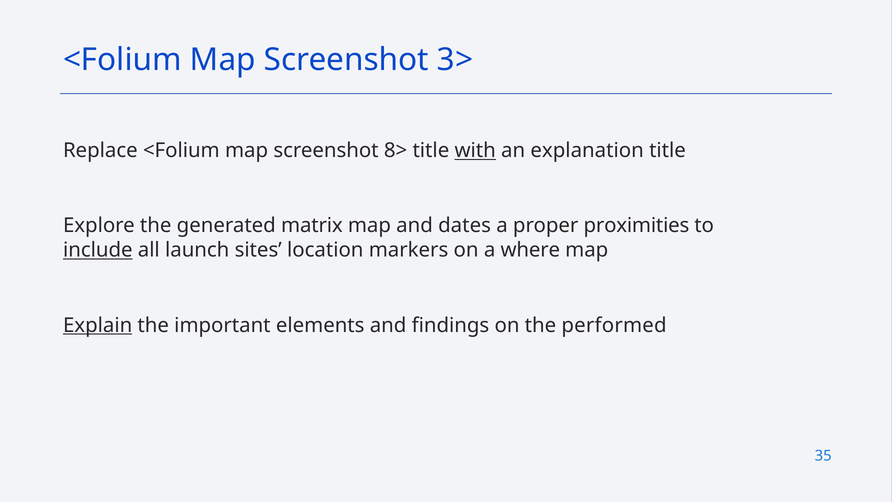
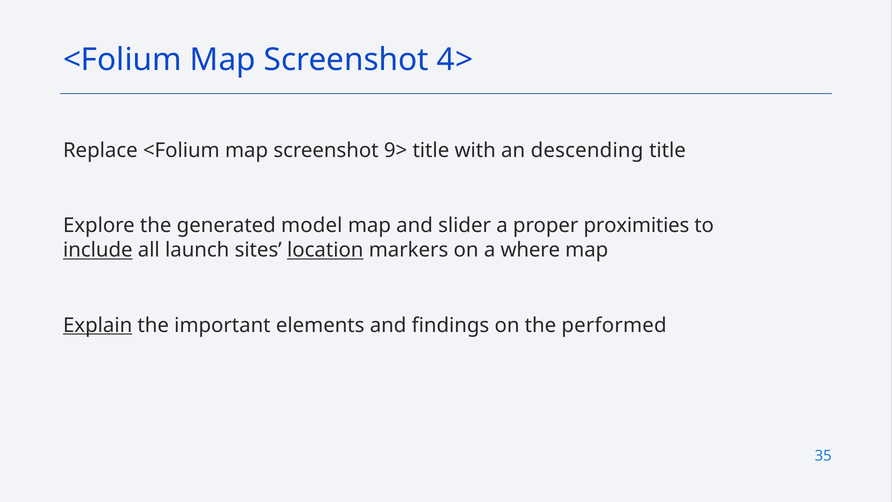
3>: 3> -> 4> (455, 60)
8>: 8> -> 9> (396, 151)
with underline: present -> none (475, 151)
explanation: explanation -> descending (587, 151)
matrix: matrix -> model (312, 226)
dates: dates -> slider (465, 226)
location underline: none -> present (325, 250)
